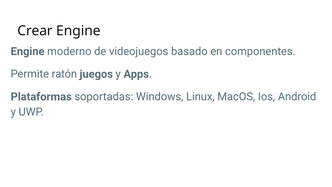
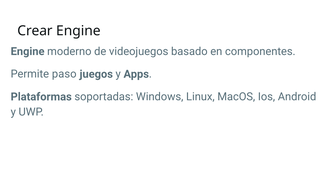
ratón: ratón -> paso (64, 74)
